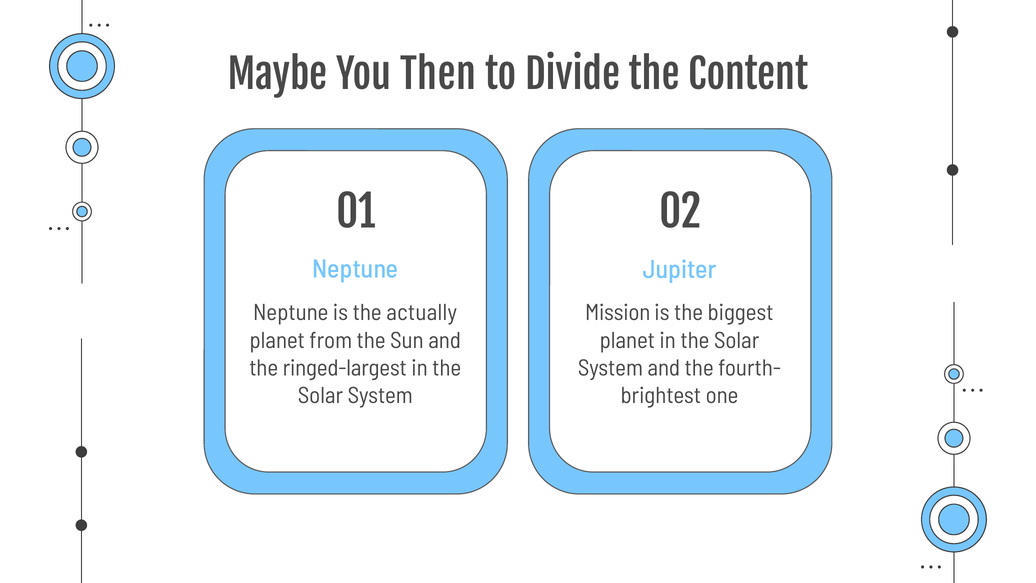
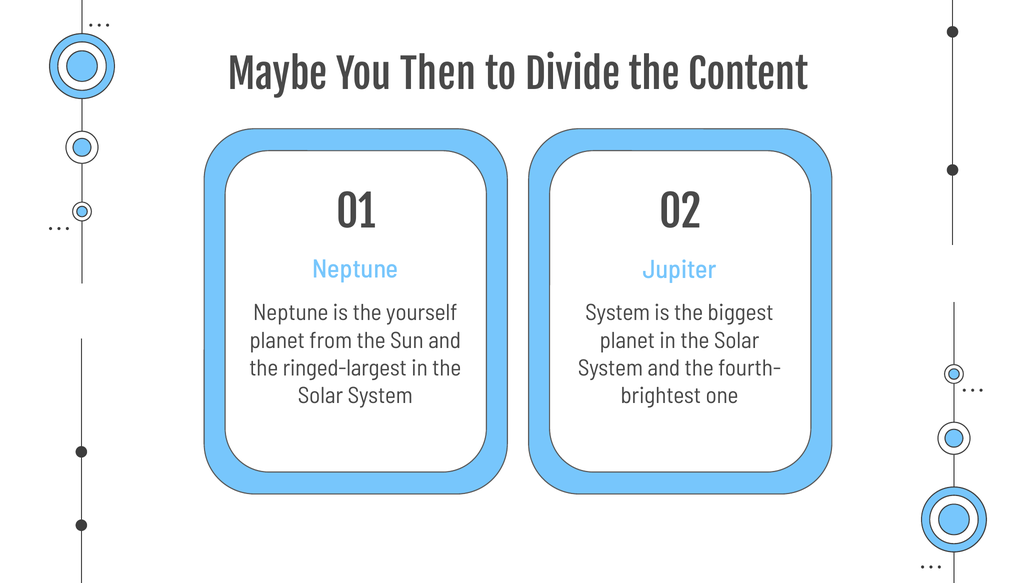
actually: actually -> yourself (422, 313)
Mission: Mission -> System (618, 313)
